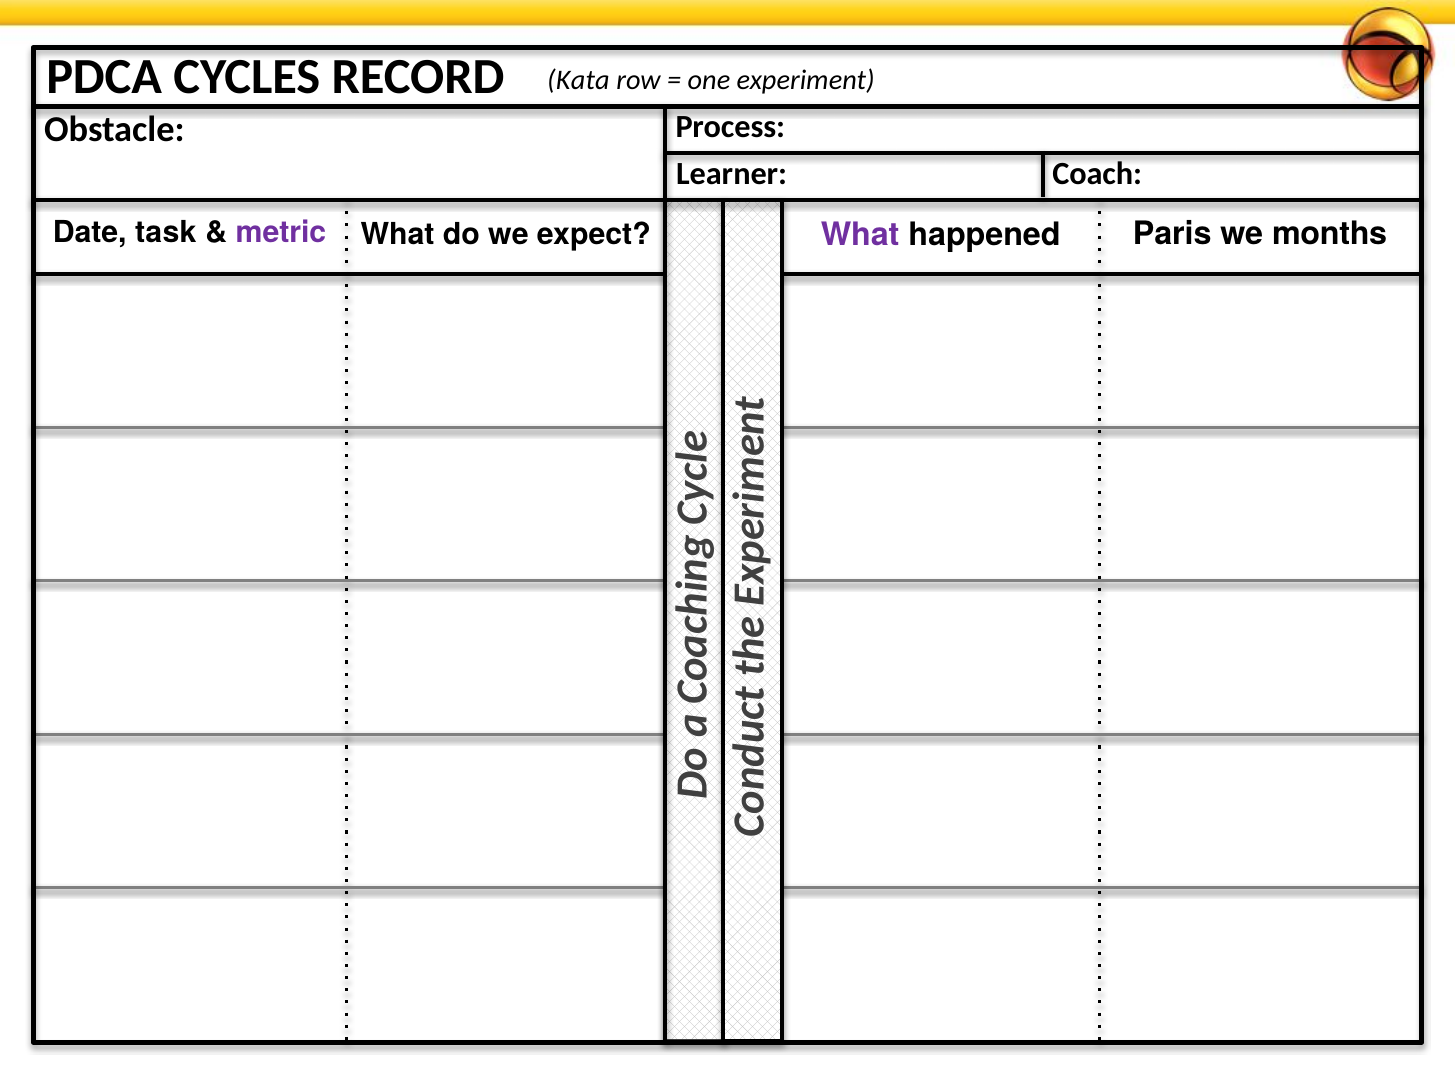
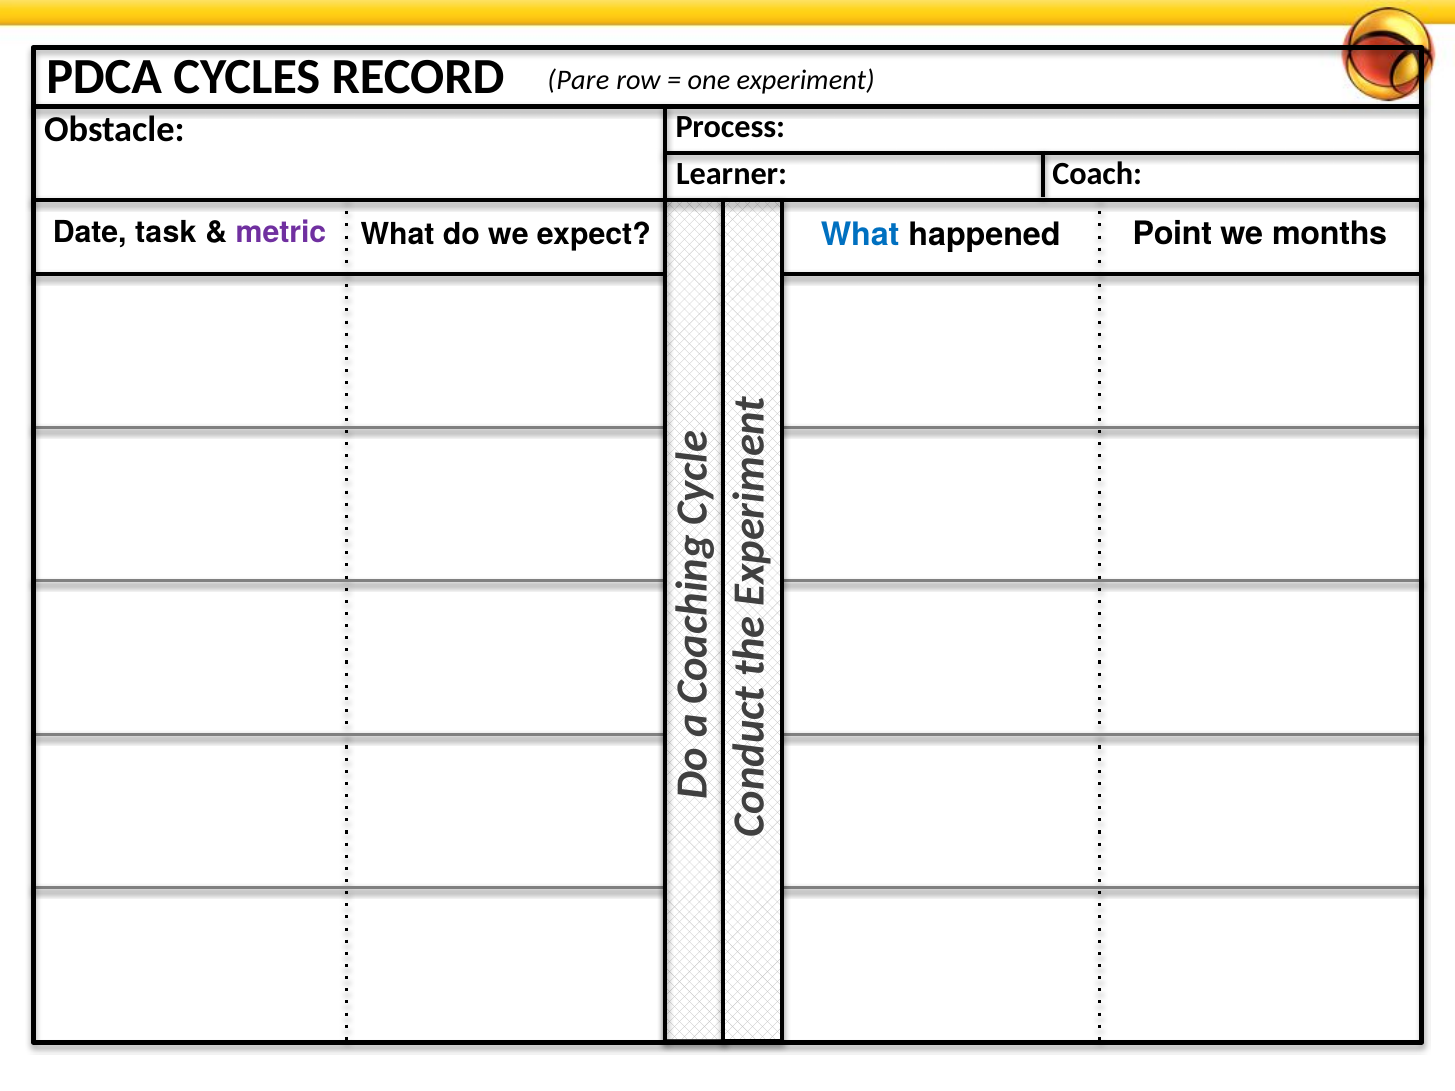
Kata: Kata -> Pare (578, 80)
What colour: purple -> blue (860, 235)
Paris: Paris -> Point (1172, 234)
